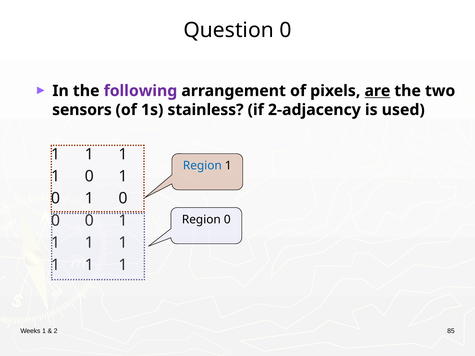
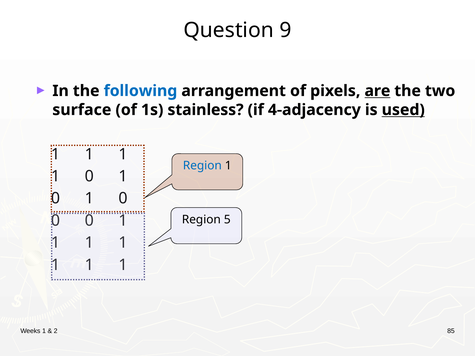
Question 0: 0 -> 9 (285, 30)
following colour: purple -> blue (140, 91)
sensors: sensors -> surface (82, 110)
2-adjacency: 2-adjacency -> 4-adjacency (314, 110)
used underline: none -> present (403, 110)
Region 0: 0 -> 5 (227, 220)
